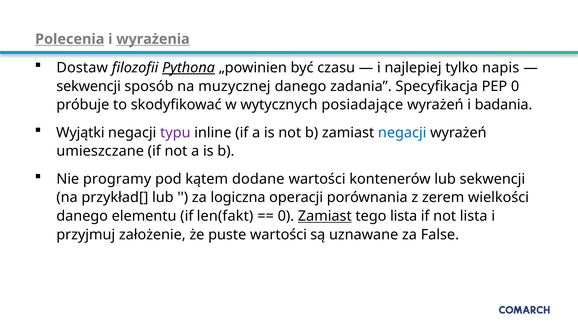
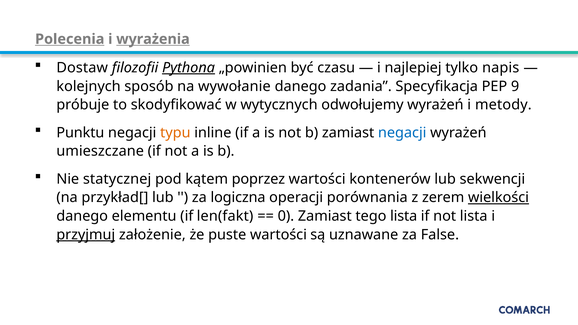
sekwencji: sekwencji -> kolejnych (89, 86)
muzycznej: muzycznej -> wywołanie (234, 86)
PEP 0: 0 -> 9 (515, 86)
posiadające: posiadające -> odwołujemy (362, 105)
badania: badania -> metody (503, 105)
Wyjątki: Wyjątki -> Punktu (80, 133)
typu colour: purple -> orange (175, 133)
programy: programy -> statycznej (117, 179)
dodane: dodane -> poprzez (258, 179)
wielkości underline: none -> present (498, 198)
Zamiast underline: present -> none (325, 216)
przyjmuj underline: none -> present (86, 235)
